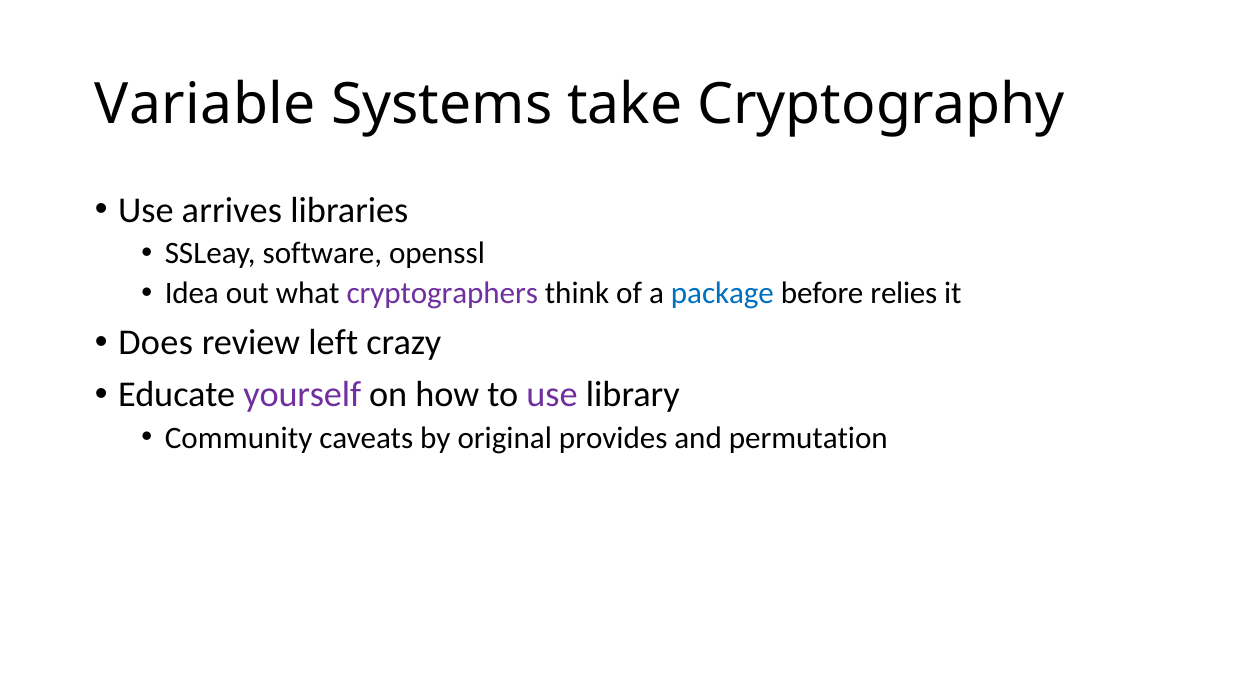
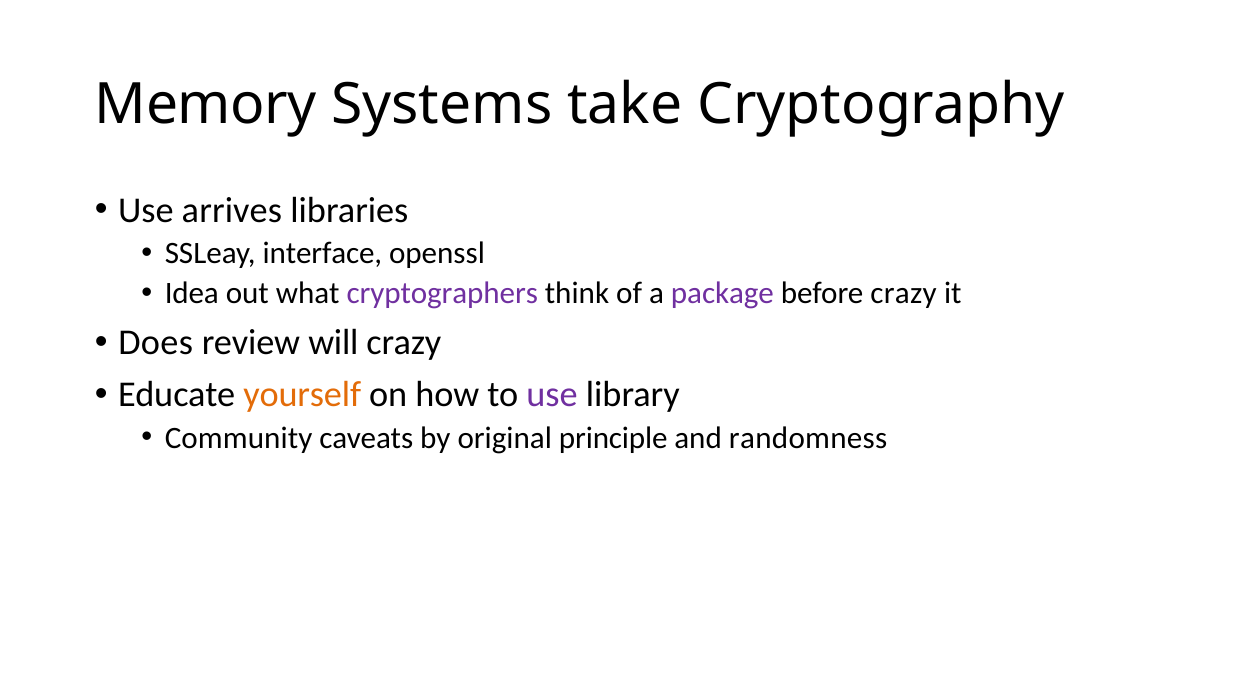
Variable: Variable -> Memory (206, 104)
software: software -> interface (322, 253)
package colour: blue -> purple (722, 293)
before relies: relies -> crazy (904, 293)
left: left -> will (333, 343)
yourself colour: purple -> orange (302, 395)
provides: provides -> principle (613, 438)
permutation: permutation -> randomness (808, 438)
